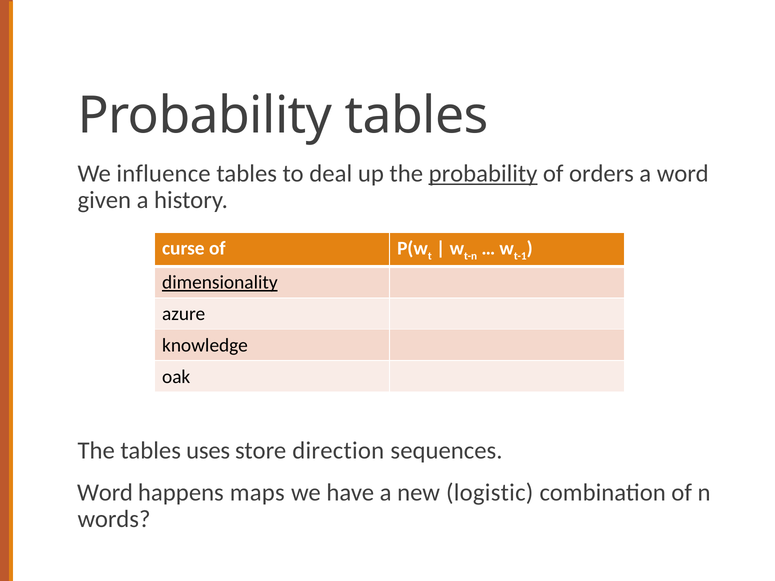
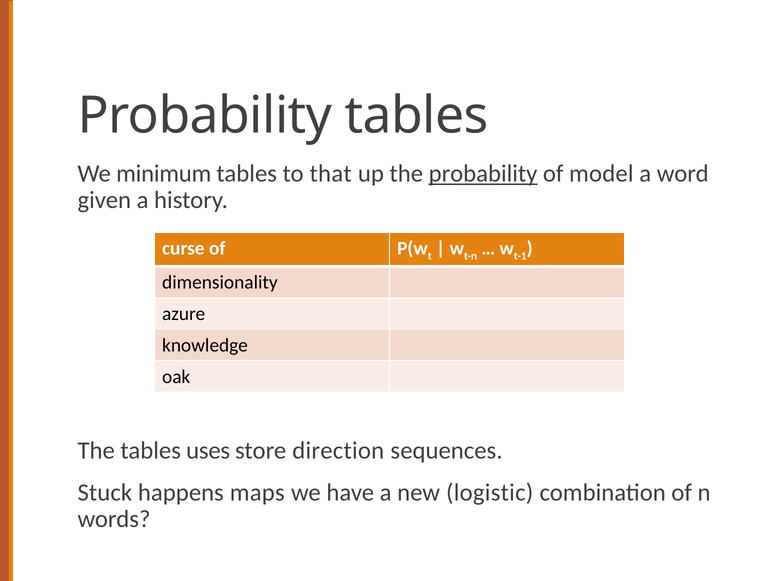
influence: influence -> minimum (164, 174)
deal: deal -> that (331, 174)
orders: orders -> model (601, 174)
dimensionality underline: present -> none (220, 282)
Word: Word -> Stuck (105, 493)
